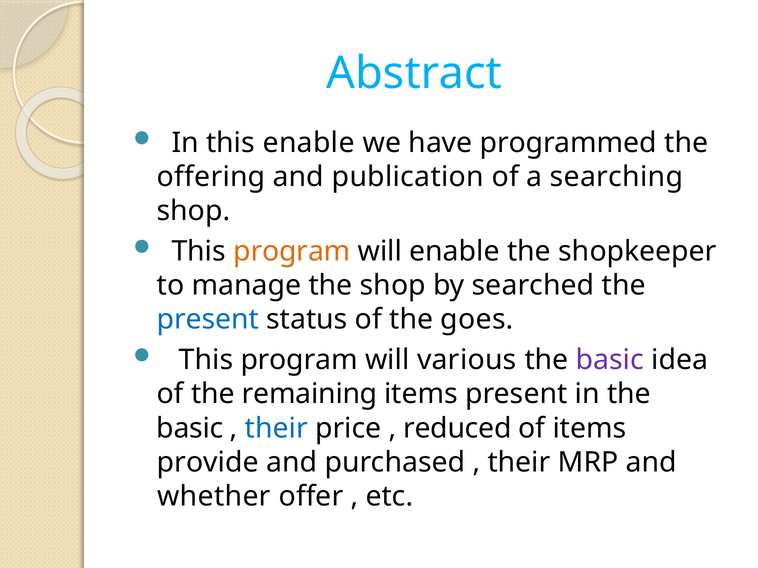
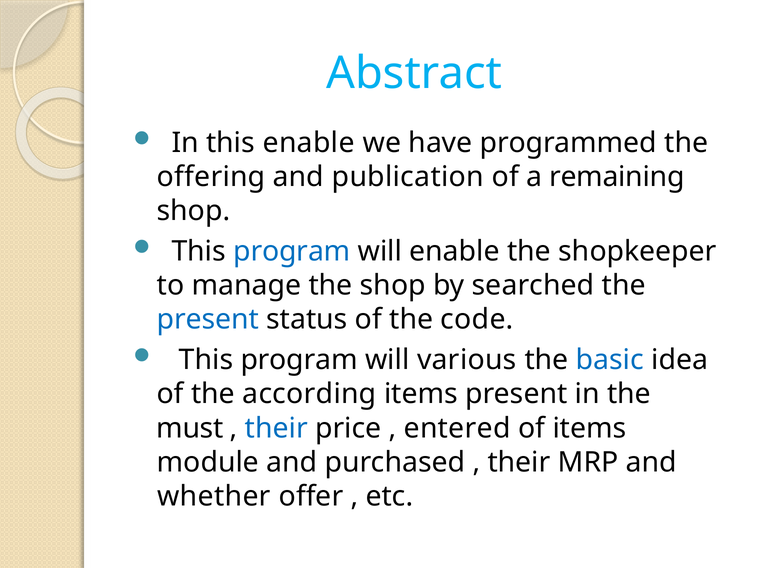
searching: searching -> remaining (617, 177)
program colour: orange -> blue (292, 252)
goes: goes -> code (477, 320)
basic colour: purple -> blue (610, 360)
remaining: remaining -> according (309, 394)
basic: basic -> must (190, 429)
reduced: reduced -> entered (457, 429)
provide: provide -> module (208, 463)
